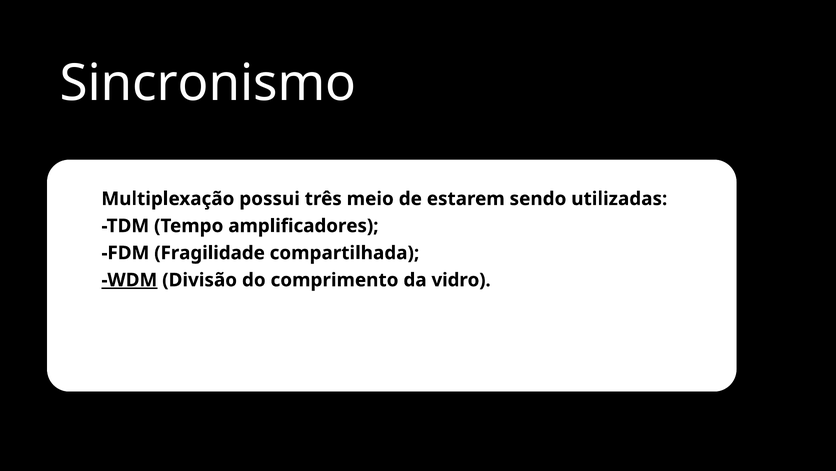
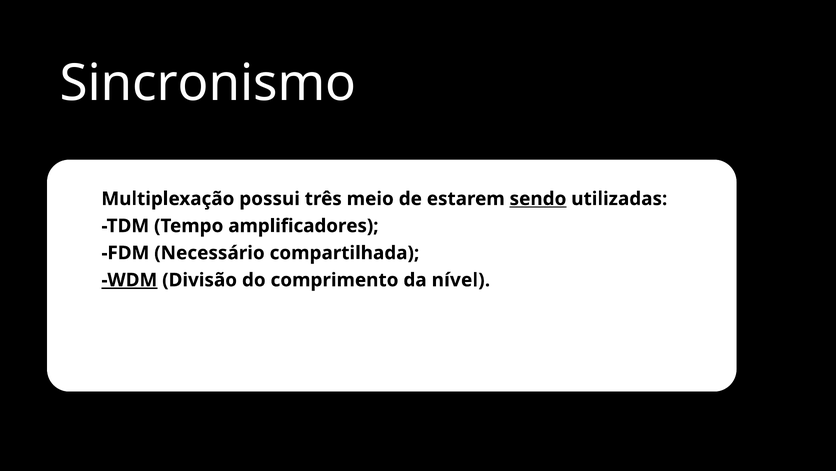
sendo underline: none -> present (538, 199)
Fragilidade: Fragilidade -> Necessário (209, 253)
vidro: vidro -> nível (461, 280)
